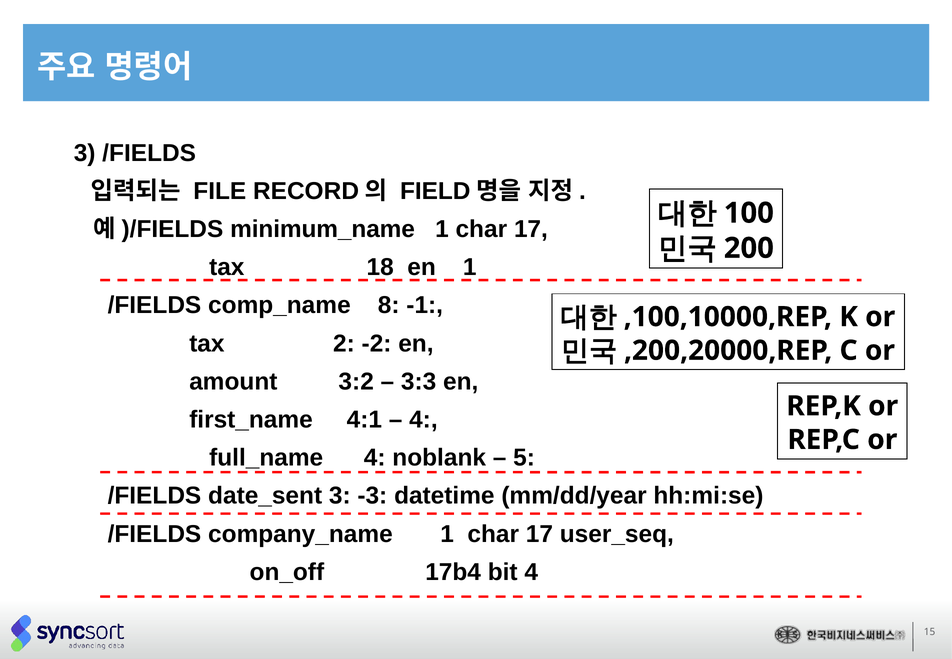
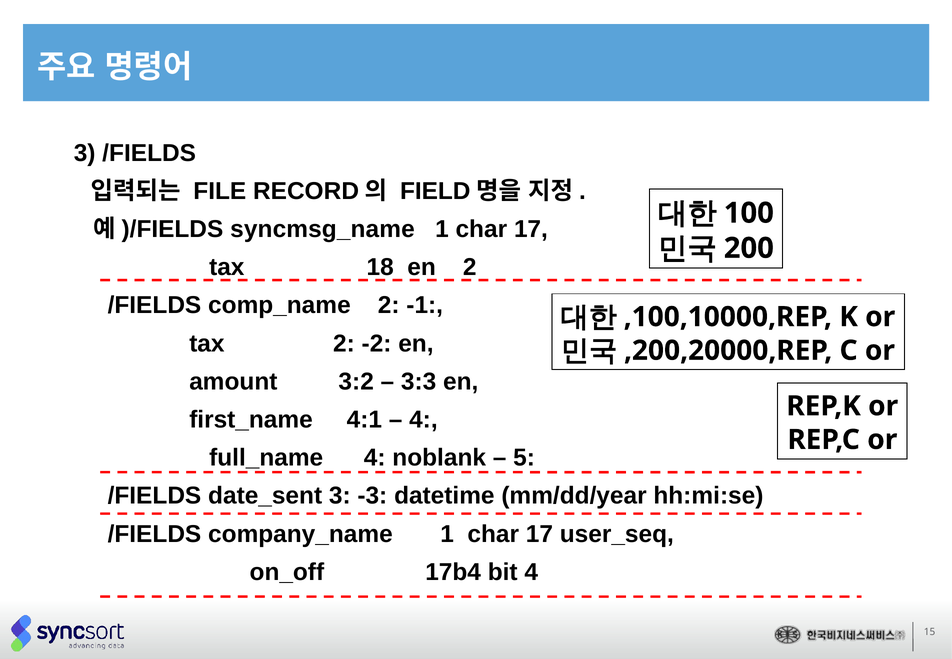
minimum_name: minimum_name -> syncmsg_name (322, 229)
en 1: 1 -> 2 (470, 267)
comp_name 8: 8 -> 2 (389, 305)
